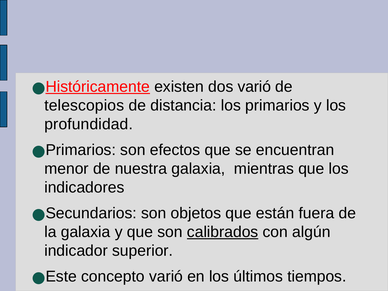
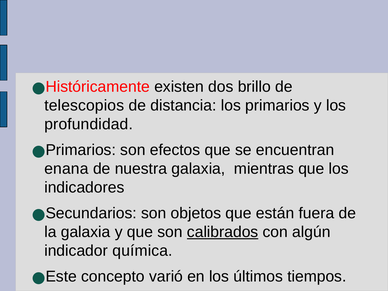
Históricamente underline: present -> none (98, 87)
dos varió: varió -> brillo (254, 87)
menor: menor -> enana (66, 169)
superior: superior -> química (142, 251)
